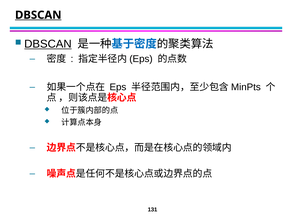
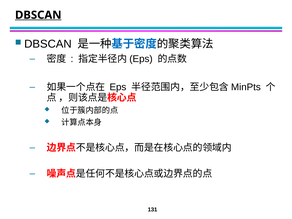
DBSCAN underline: present -> none (48, 44)
